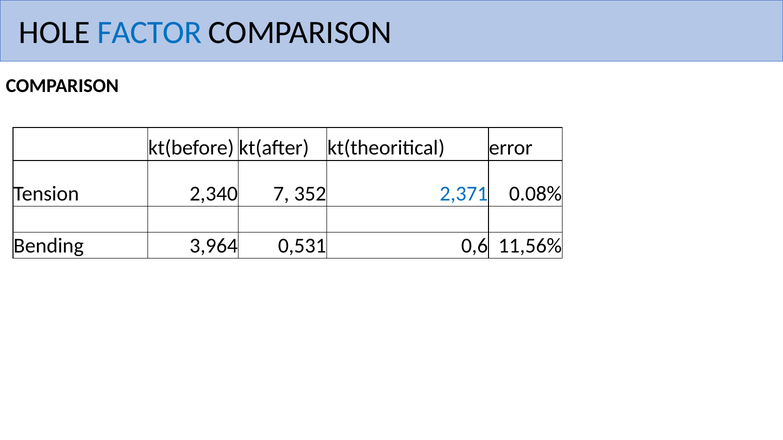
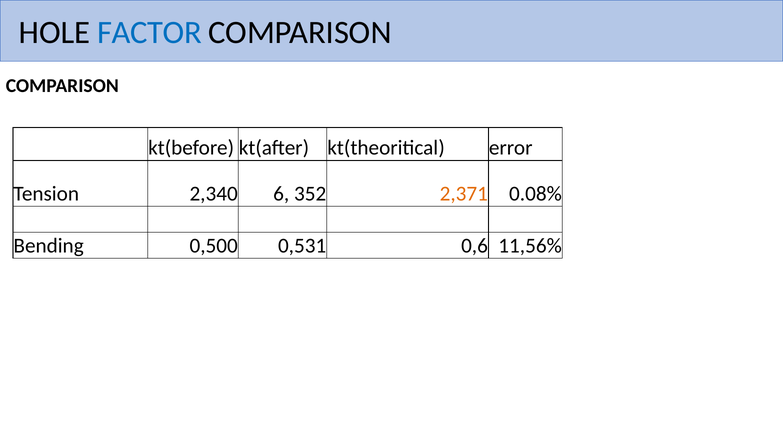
7: 7 -> 6 (281, 194)
2,371 colour: blue -> orange (464, 194)
3,964: 3,964 -> 0,500 (214, 246)
